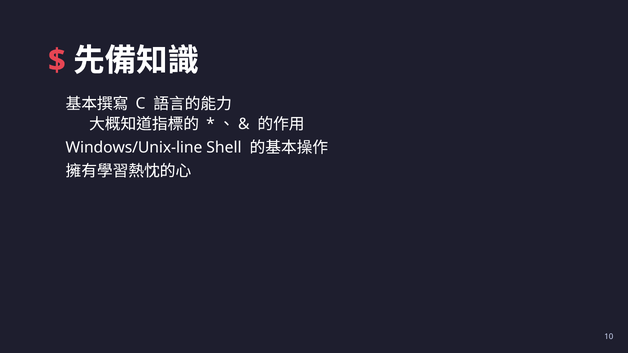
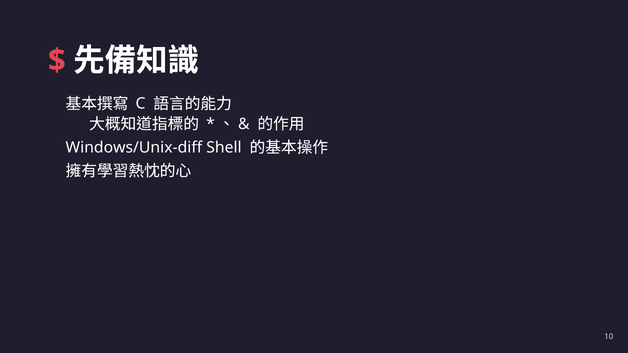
Windows/Unix-line: Windows/Unix-line -> Windows/Unix-diff (134, 148)
